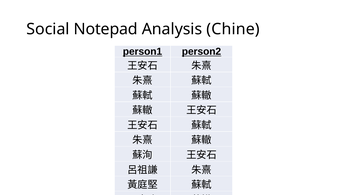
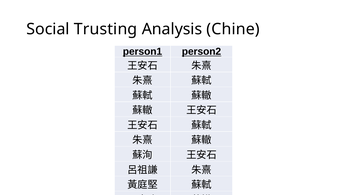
Notepad: Notepad -> Trusting (106, 29)
